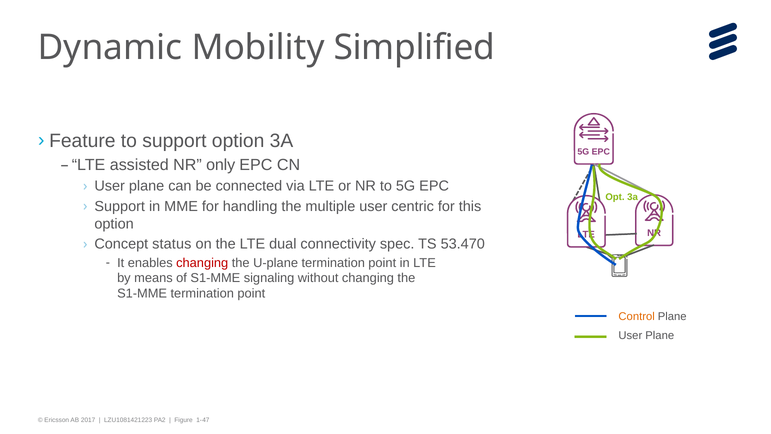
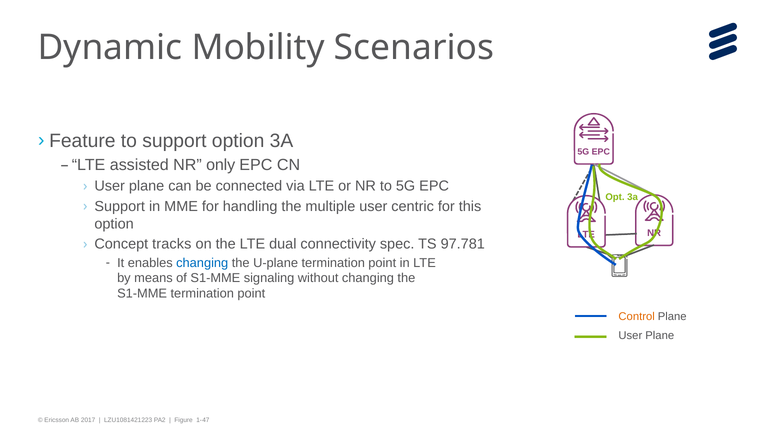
Simplified: Simplified -> Scenarios (414, 47)
status: status -> tracks (172, 244)
53.470: 53.470 -> 97.781 (463, 244)
changing colour: red -> blue (202, 263)
